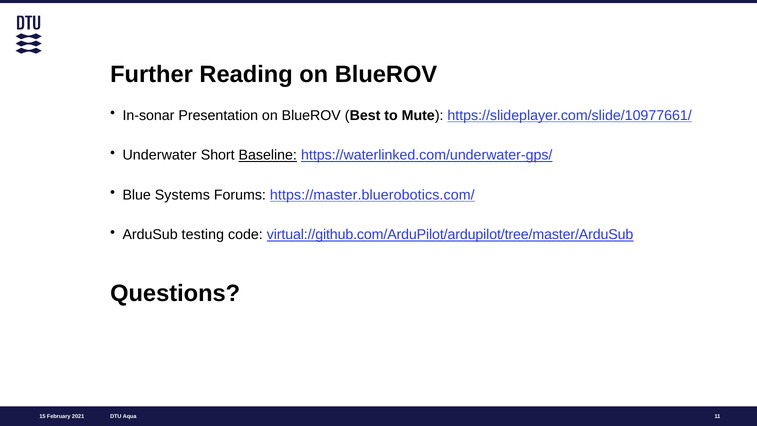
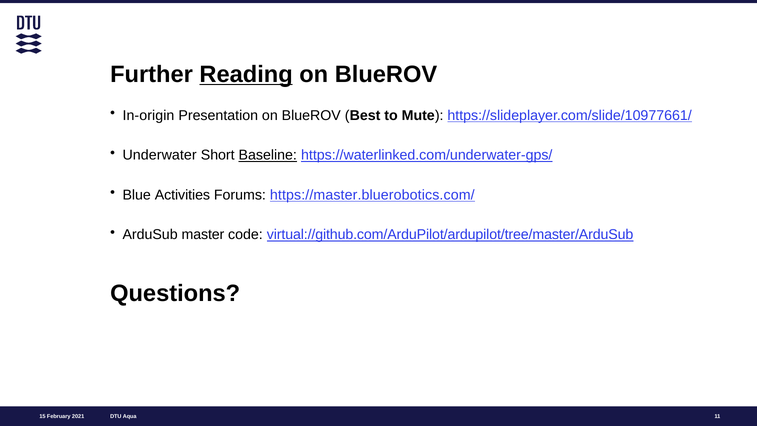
Reading underline: none -> present (246, 74)
In-sonar: In-sonar -> In-origin (148, 115)
Systems: Systems -> Activities (182, 195)
testing: testing -> master (203, 235)
